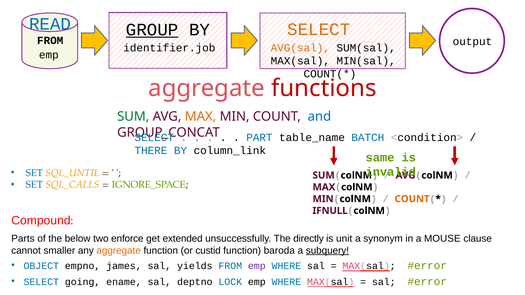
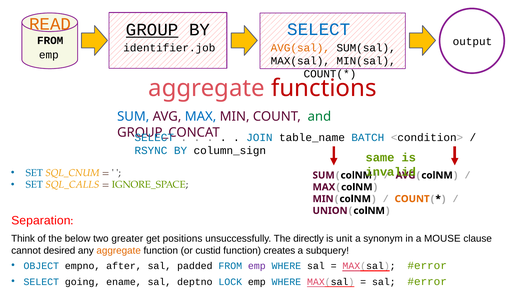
READ colour: blue -> orange (50, 24)
SELECT colour: orange -> blue (319, 29)
SUM colour: green -> blue (133, 117)
MAX colour: orange -> blue (201, 117)
and colour: blue -> green (319, 117)
PART: PART -> JOIN (259, 138)
THERE: THERE -> RSYNC (151, 151)
column_link: column_link -> column_sign (230, 151)
SQL_UNTIL: SQL_UNTIL -> SQL_CNUM (72, 173)
IFNULL: IFNULL -> UNION (330, 211)
Compound: Compound -> Separation (41, 221)
Parts: Parts -> Think (23, 239)
enforce: enforce -> greater (127, 239)
extended: extended -> positions (183, 239)
smaller: smaller -> desired (59, 251)
baroda: baroda -> creates (279, 251)
subquery underline: present -> none (327, 251)
james: james -> after (124, 266)
yields: yields -> padded (195, 266)
